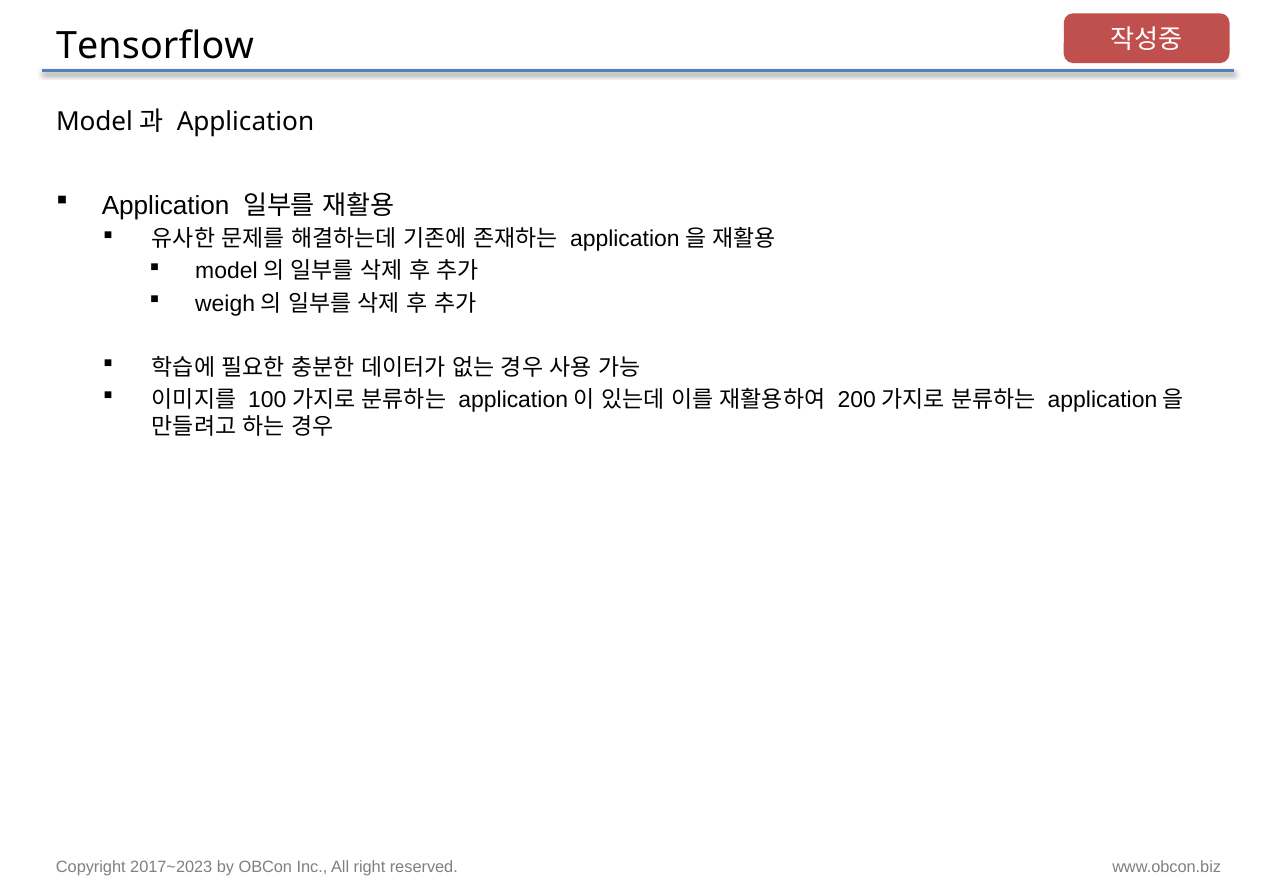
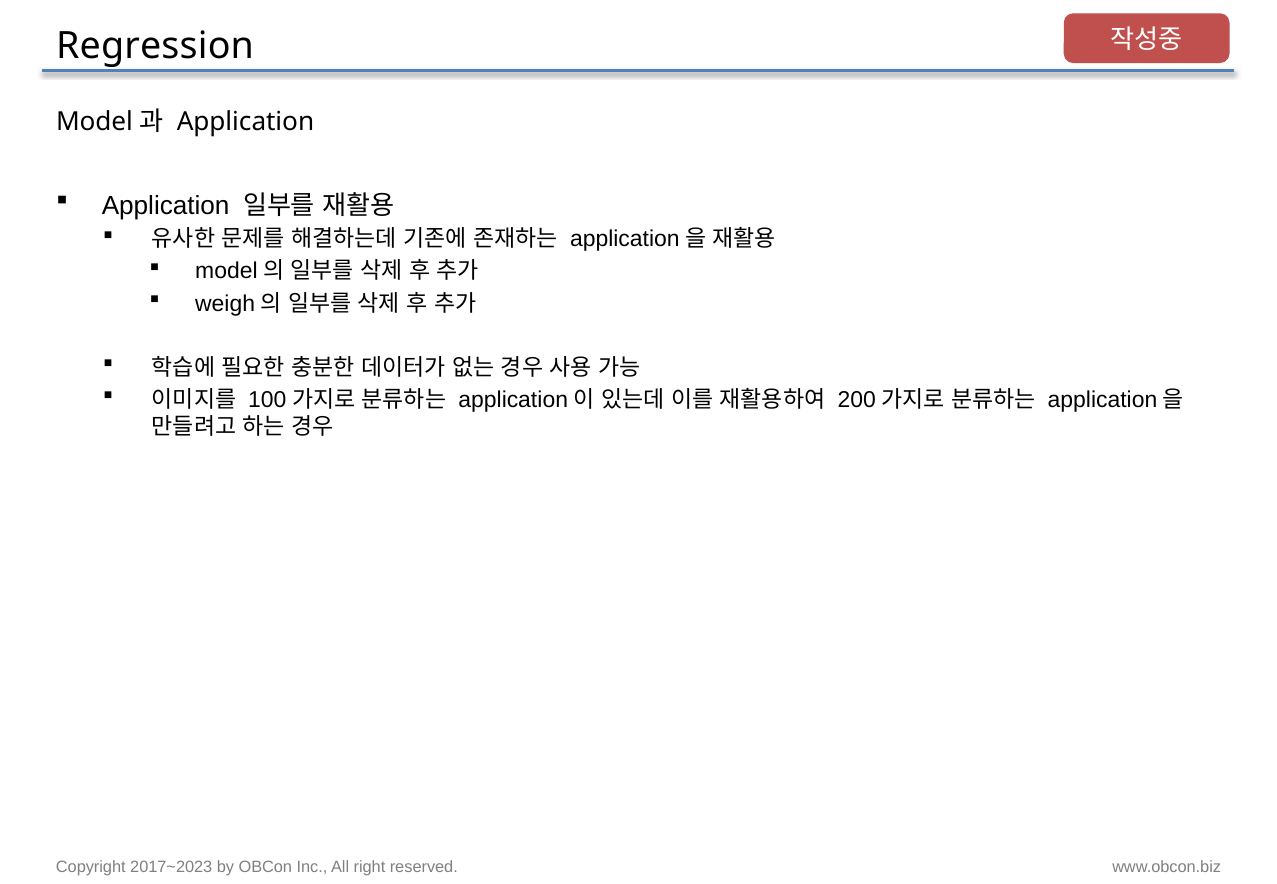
Tensorflow: Tensorflow -> Regression (155, 46)
